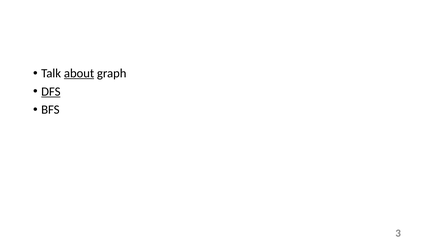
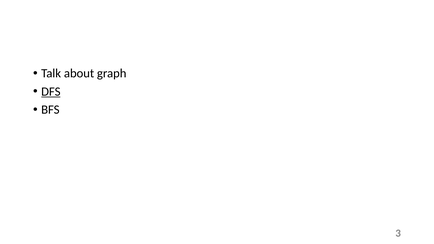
about underline: present -> none (79, 73)
